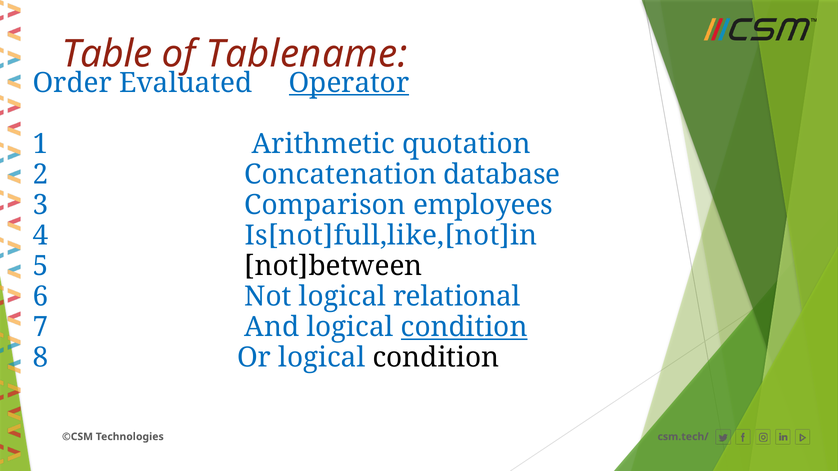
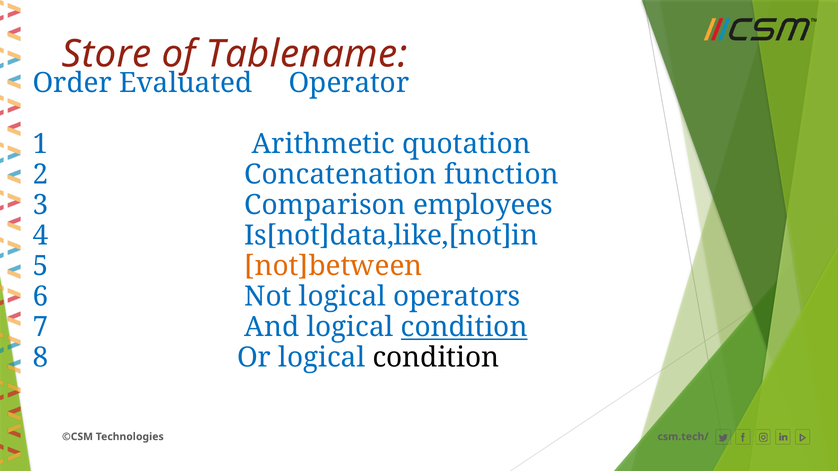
Table: Table -> Store (107, 54)
Operator underline: present -> none (349, 83)
database: database -> function (502, 175)
Is[not]full,like,[not]in: Is[not]full,like,[not]in -> Is[not]data,like,[not]in (391, 236)
not]between colour: black -> orange (333, 266)
relational: relational -> operators (457, 297)
